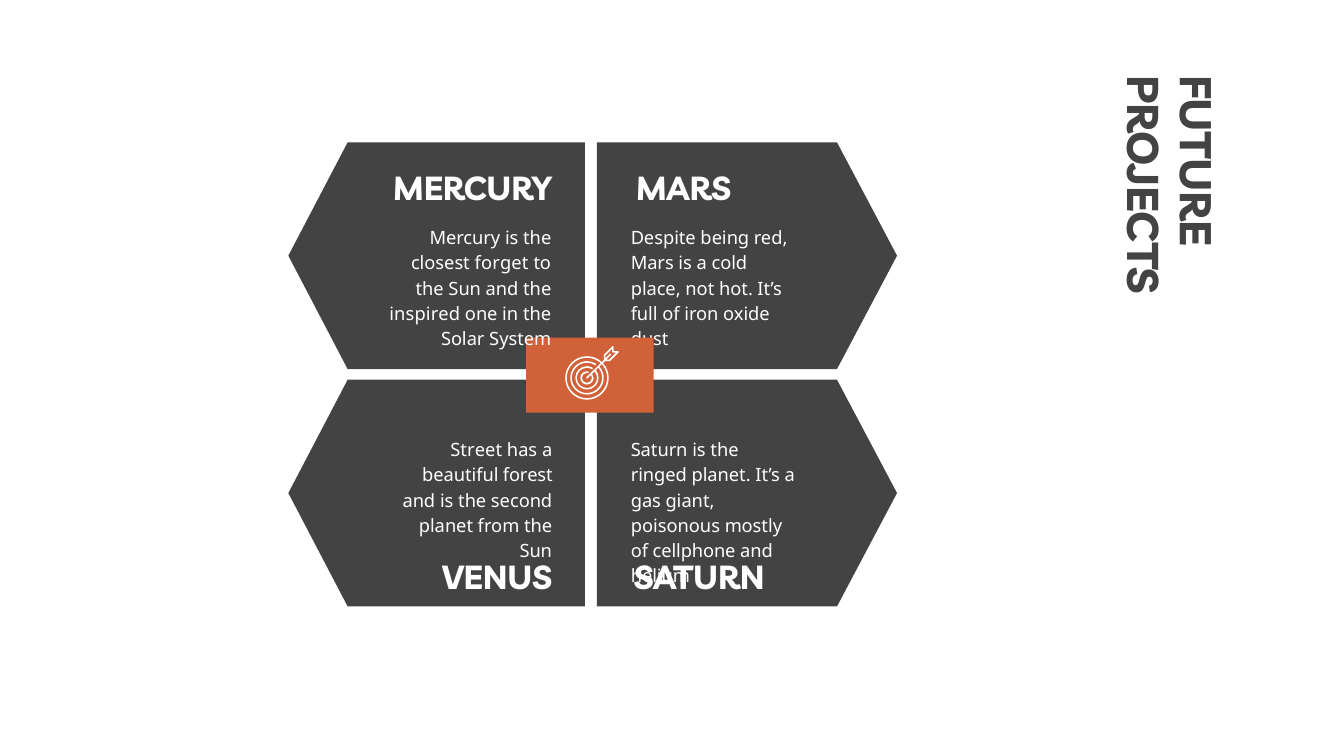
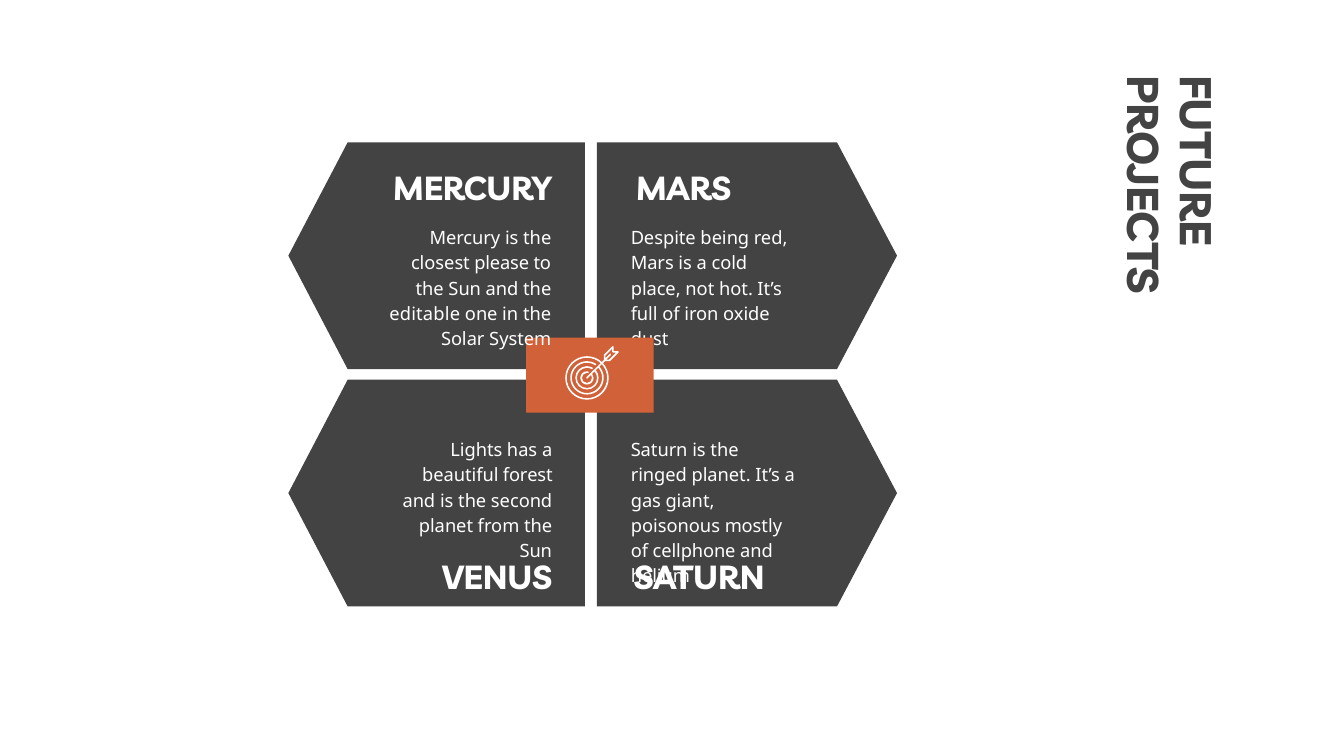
forget: forget -> please (502, 264)
inspired: inspired -> editable (425, 314)
Street: Street -> Lights (476, 450)
